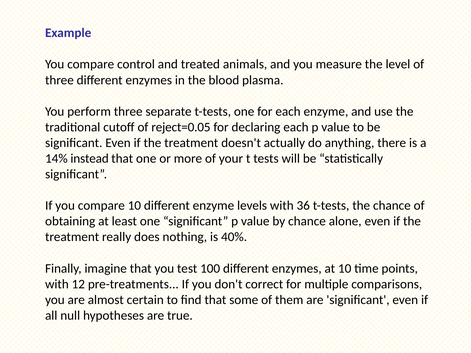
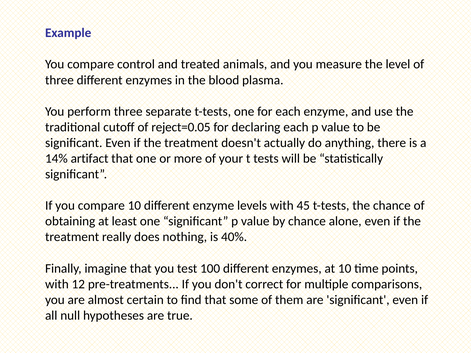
instead: instead -> artifact (90, 159)
36: 36 -> 45 (303, 206)
